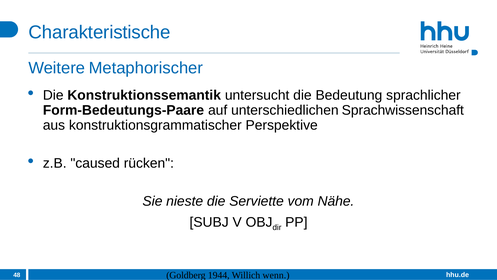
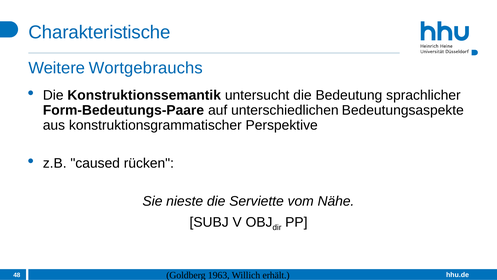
Metaphorischer: Metaphorischer -> Wortgebrauchs (146, 68)
Sprachwissenschaft: Sprachwissenschaft -> Bedeutungsaspekte (403, 110)
1944: 1944 -> 1963 (219, 275)
wenn: wenn -> erhält (276, 275)
